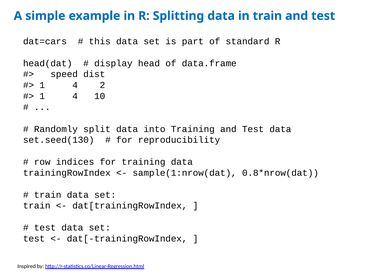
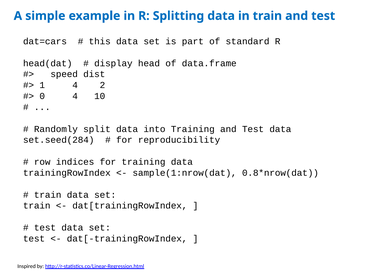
1: 1 -> 0 (42, 96)
set.seed(130: set.seed(130 -> set.seed(284 (59, 140)
